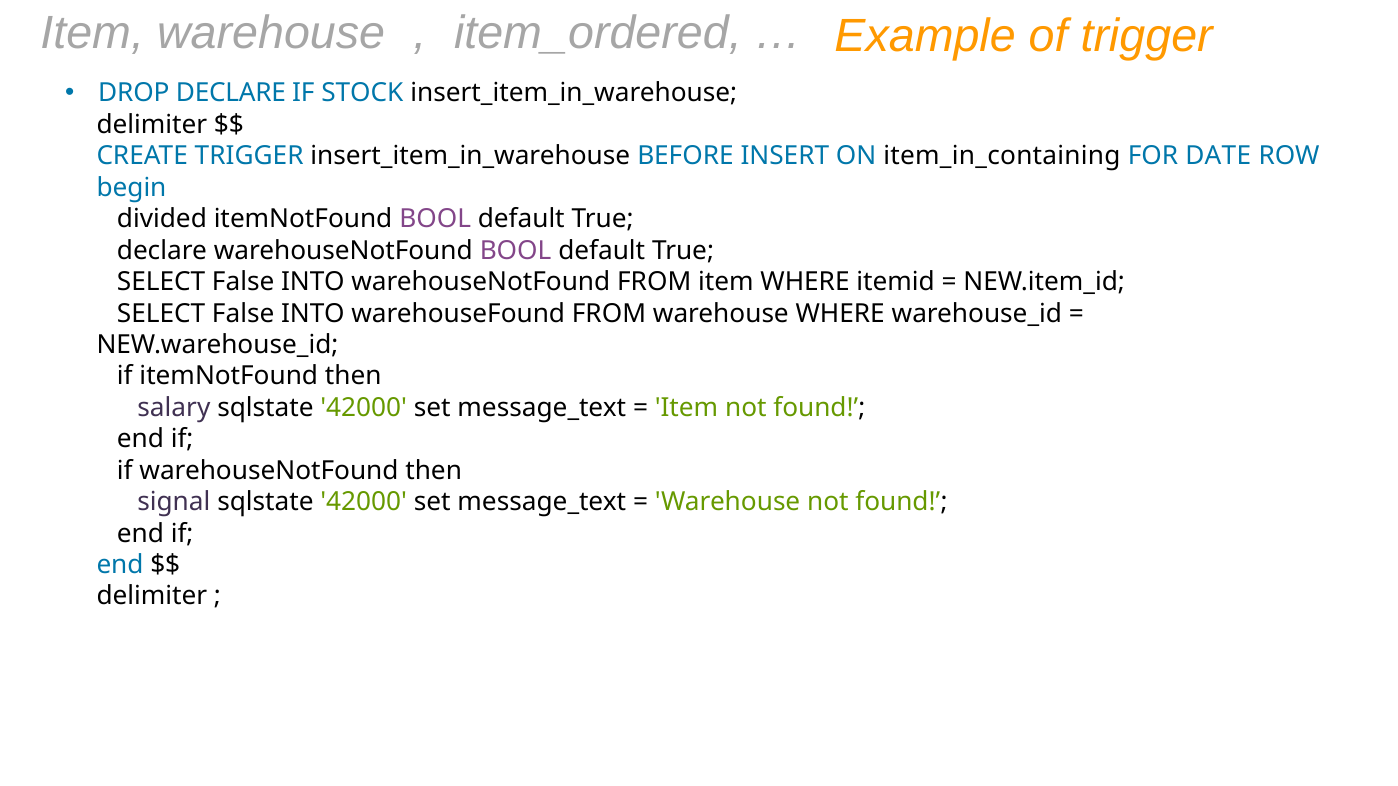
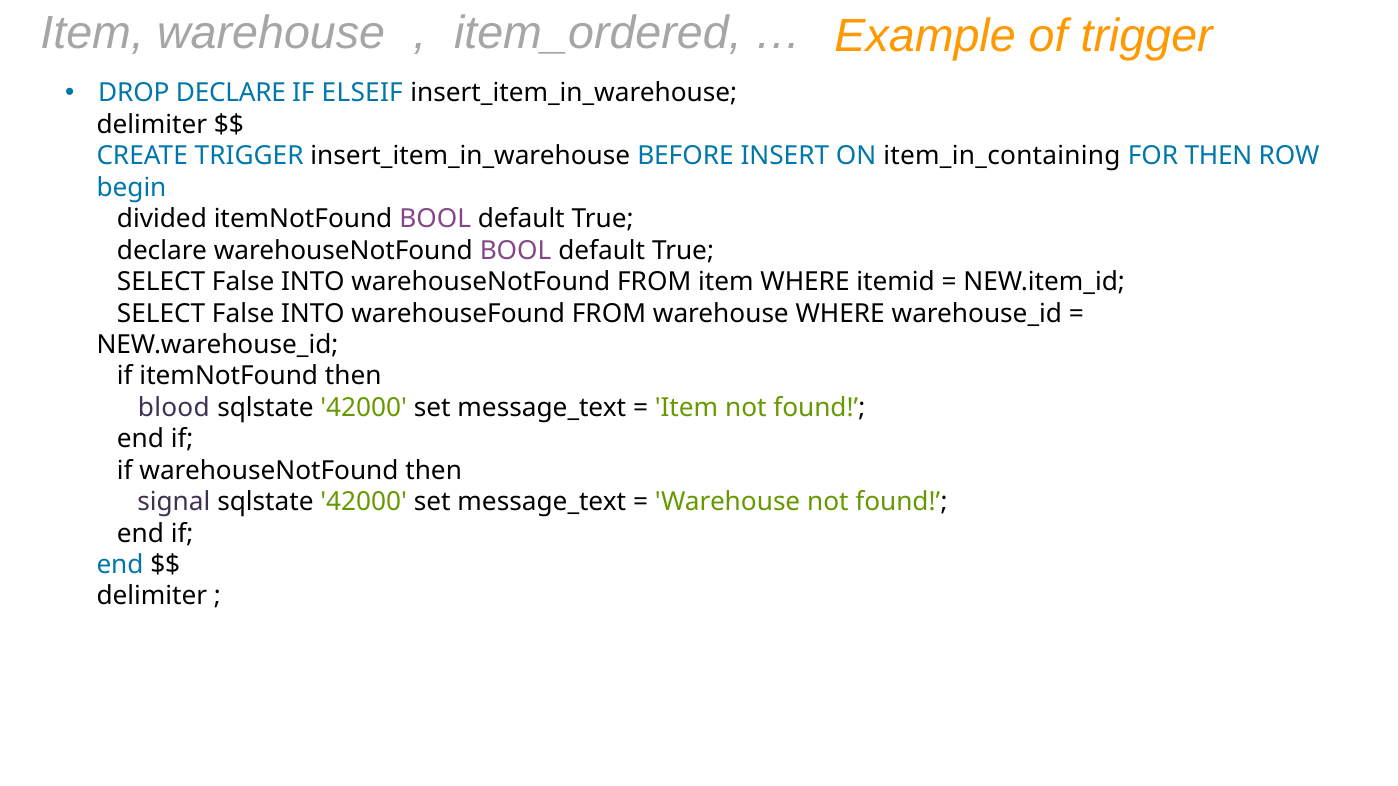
STOCK: STOCK -> ELSEIF (362, 93)
FOR DATE: DATE -> THEN (1219, 156)
salary: salary -> blood (174, 408)
